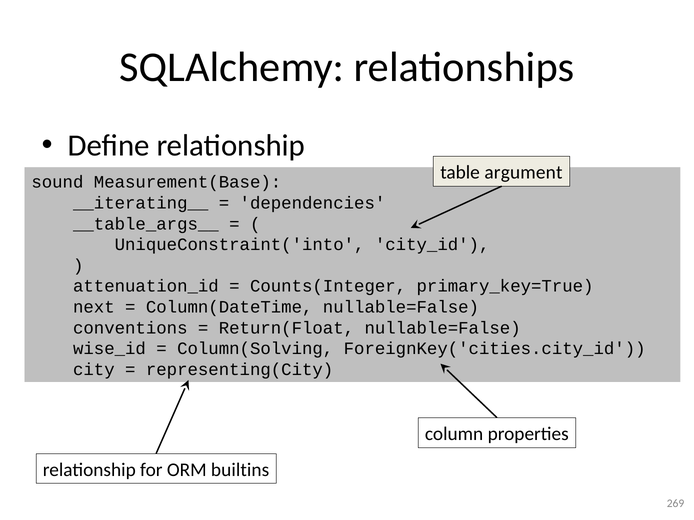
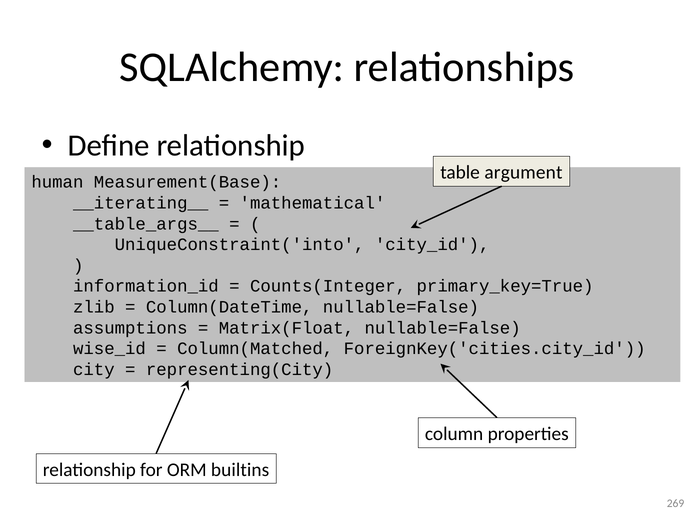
sound: sound -> human (57, 182)
dependencies: dependencies -> mathematical (312, 203)
attenuation_id: attenuation_id -> information_id (146, 286)
next: next -> zlib (94, 307)
conventions: conventions -> assumptions (130, 328)
Return(Float: Return(Float -> Matrix(Float (286, 328)
Column(Solving: Column(Solving -> Column(Matched (255, 349)
